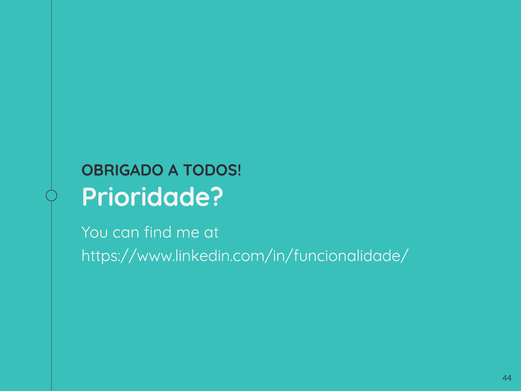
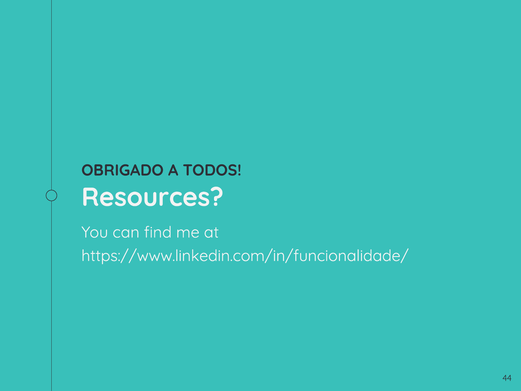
Prioridade: Prioridade -> Resources (153, 197)
